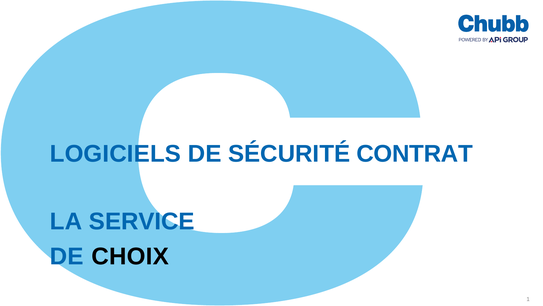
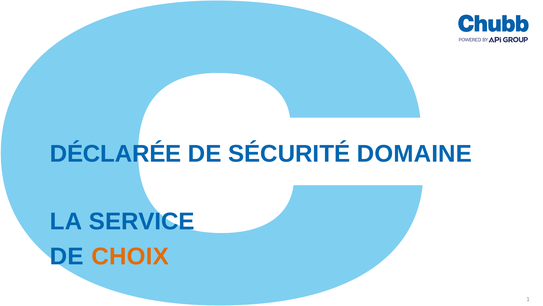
LOGICIELS: LOGICIELS -> DÉCLARÉE (116, 154)
CONTRAT: CONTRAT -> DOMAINE (414, 154)
CHOIX colour: black -> orange (130, 256)
